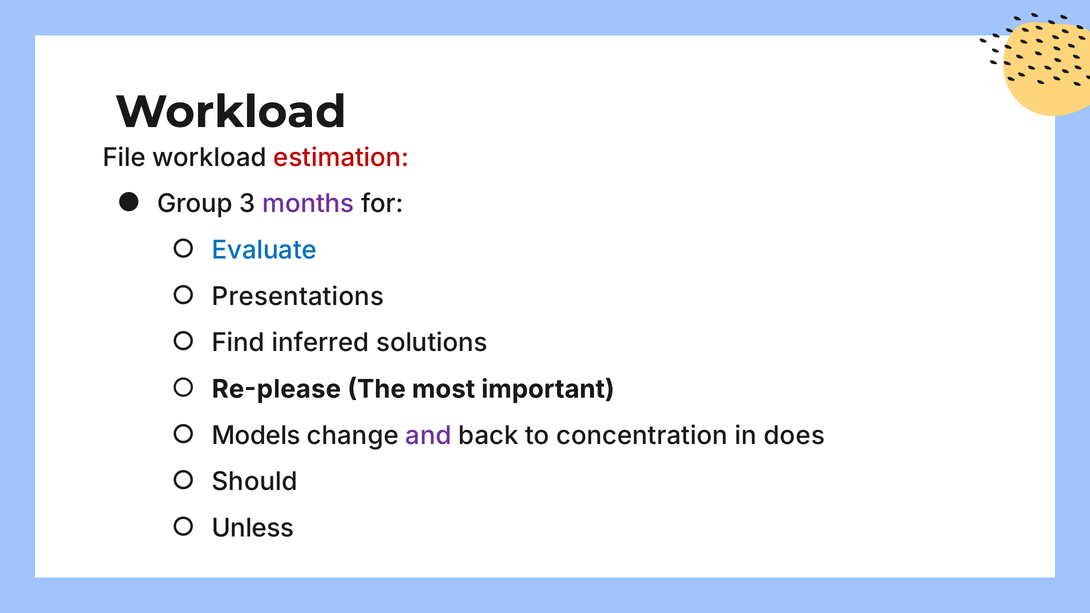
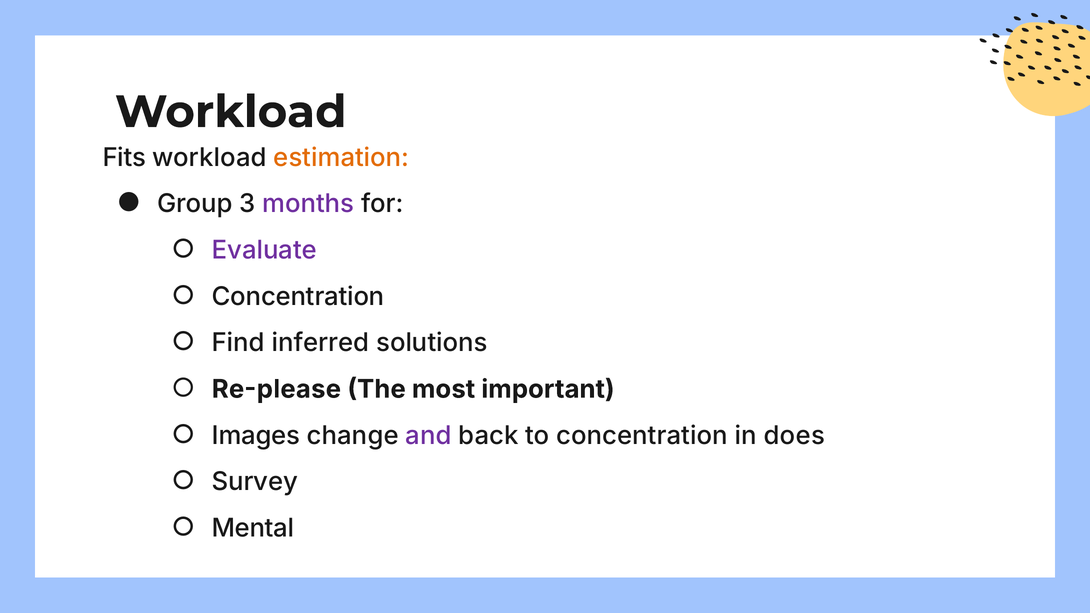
File: File -> Fits (124, 158)
estimation colour: red -> orange (341, 158)
Evaluate colour: blue -> purple (264, 250)
Presentations: Presentations -> Concentration (298, 297)
Models: Models -> Images (256, 436)
Should: Should -> Survey (255, 482)
Unless: Unless -> Mental (253, 528)
